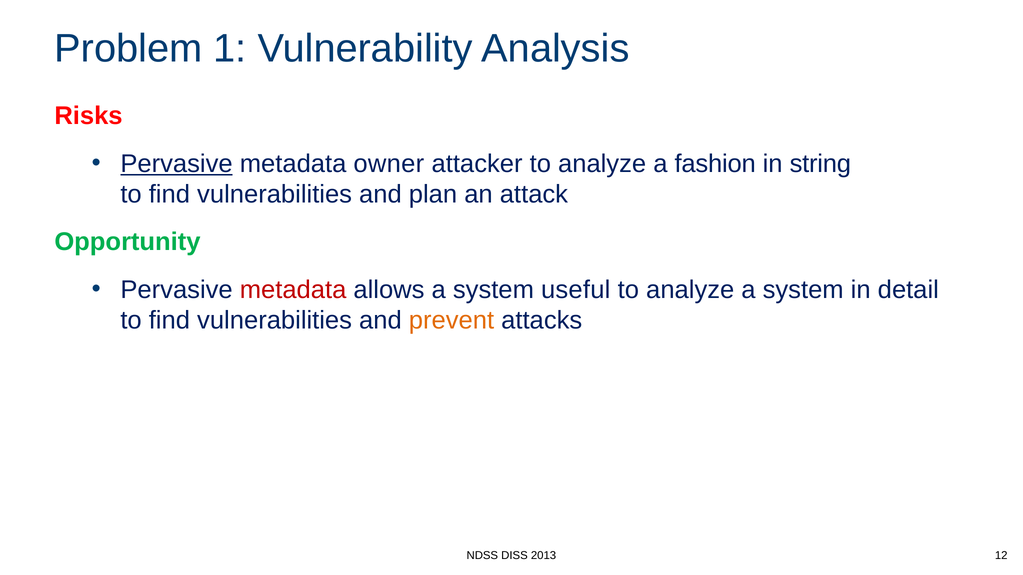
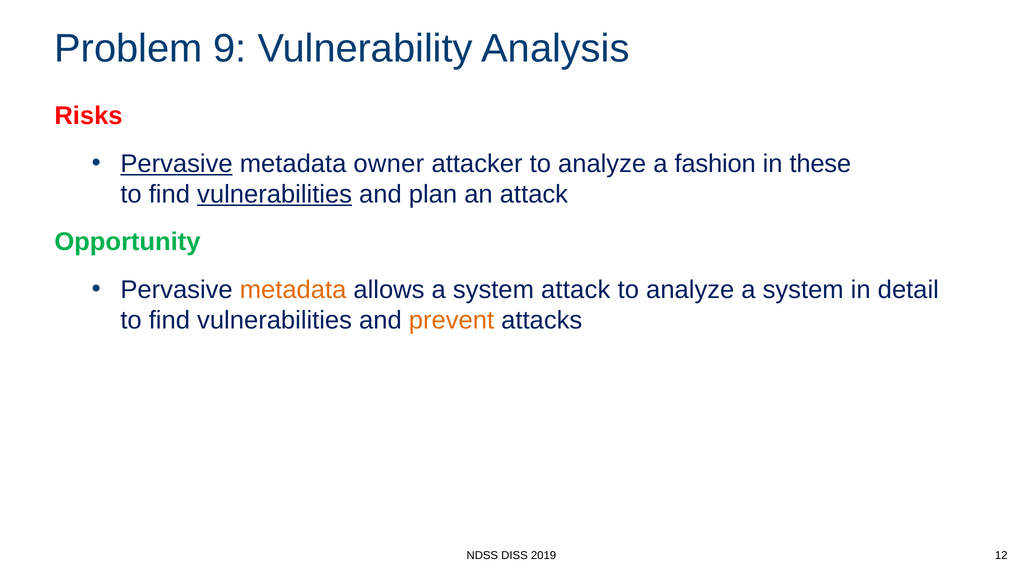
1: 1 -> 9 (230, 48)
string: string -> these (820, 164)
vulnerabilities underline: none -> present (275, 194)
metadata colour: red -> orange (293, 290)
system useful: useful -> attack (576, 290)
2013: 2013 -> 2019 (544, 556)
